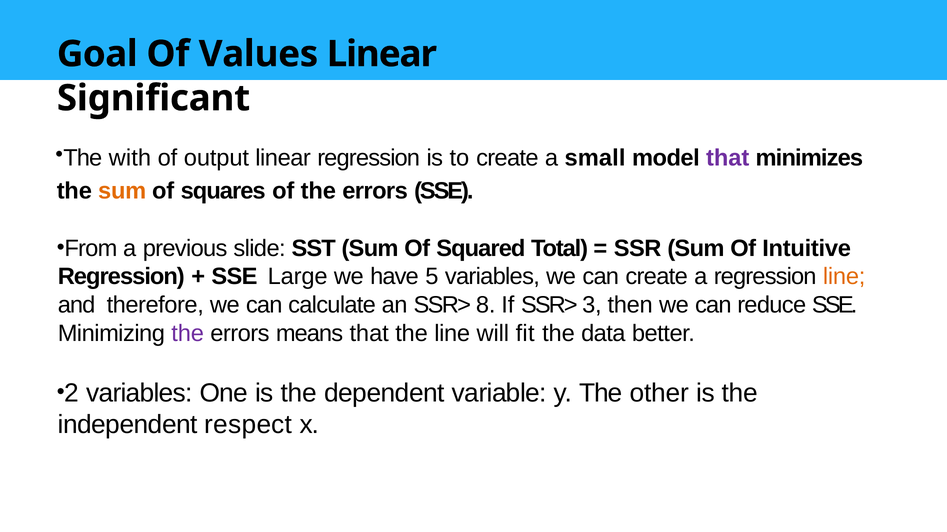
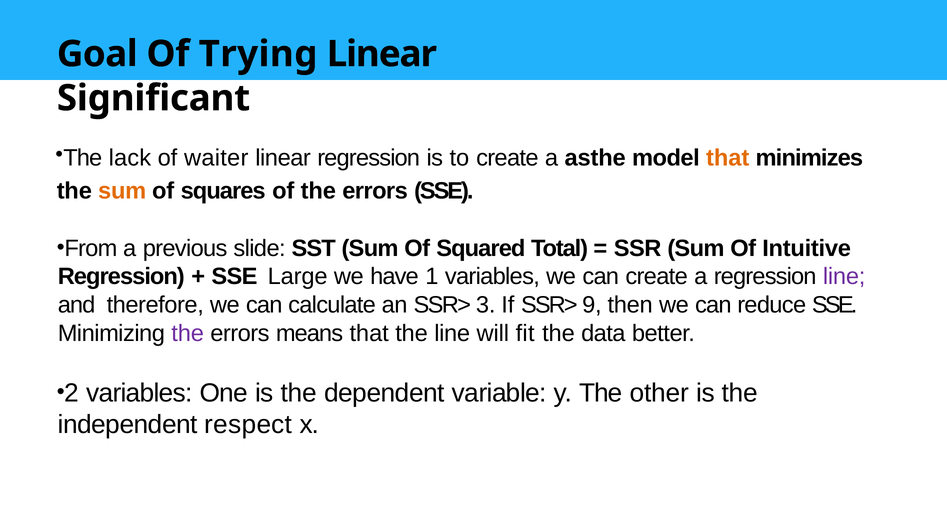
Values: Values -> Trying (258, 54)
with: with -> lack (130, 158)
output: output -> waiter (216, 158)
small: small -> asthe (595, 158)
that colour: purple -> orange (728, 158)
5: 5 -> 1 (432, 277)
line colour: orange -> purple (844, 277)
8: 8 -> 3 (486, 305)
3: 3 -> 9 (592, 305)
